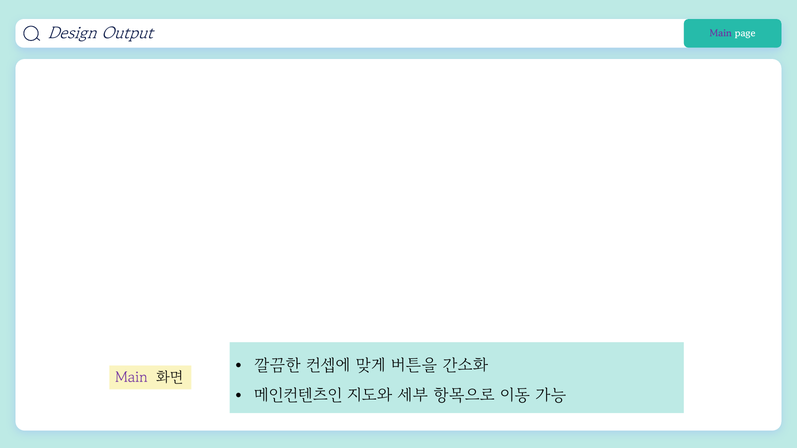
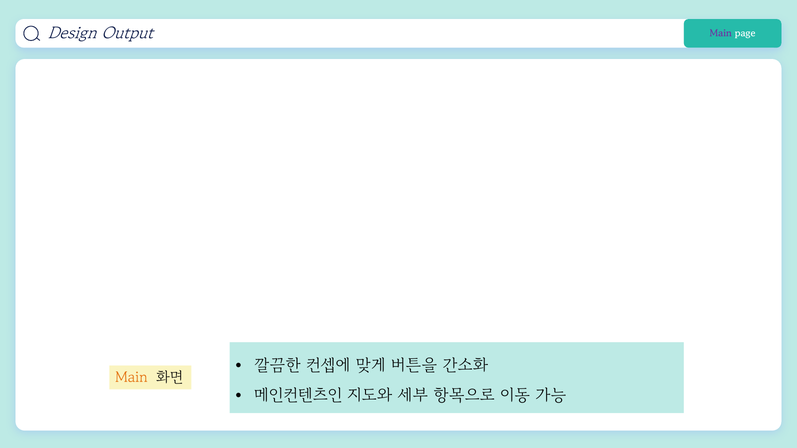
Main colour: purple -> orange (131, 379)
